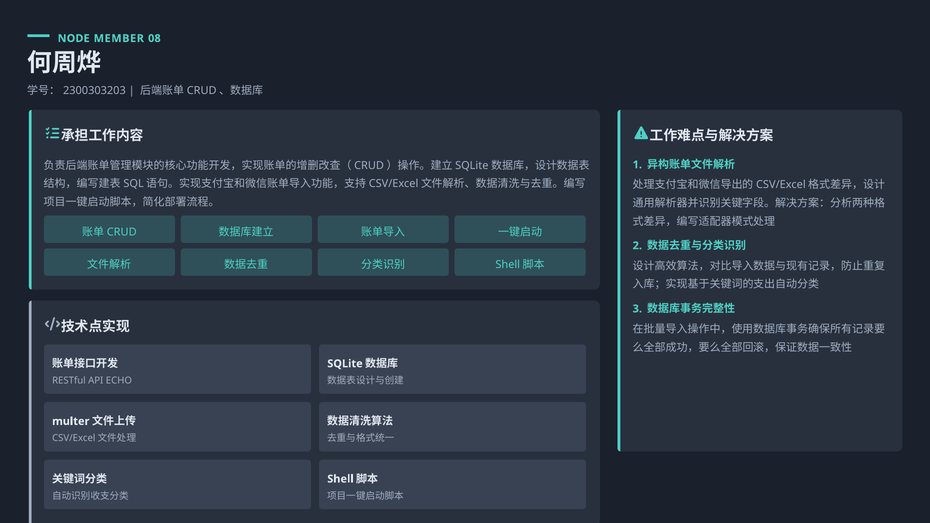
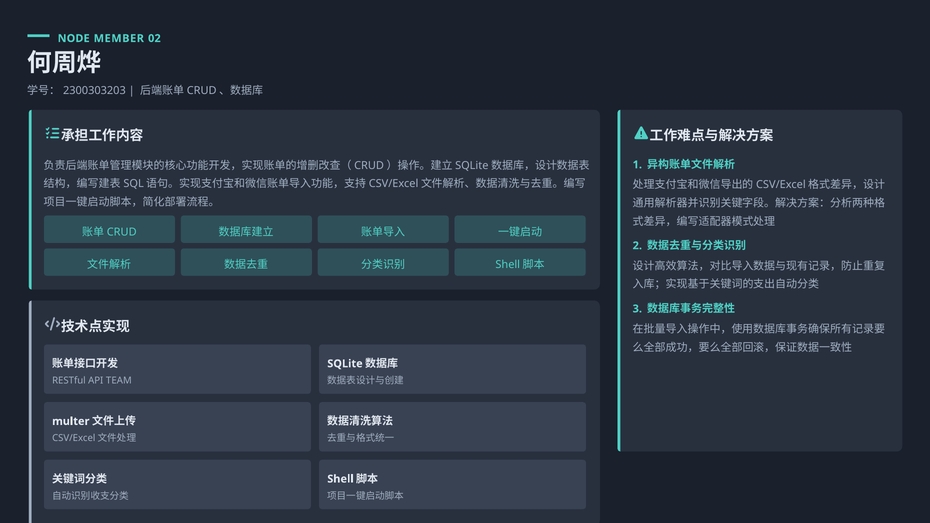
08: 08 -> 02 (154, 38)
ECHO: ECHO -> TEAM (119, 381)
